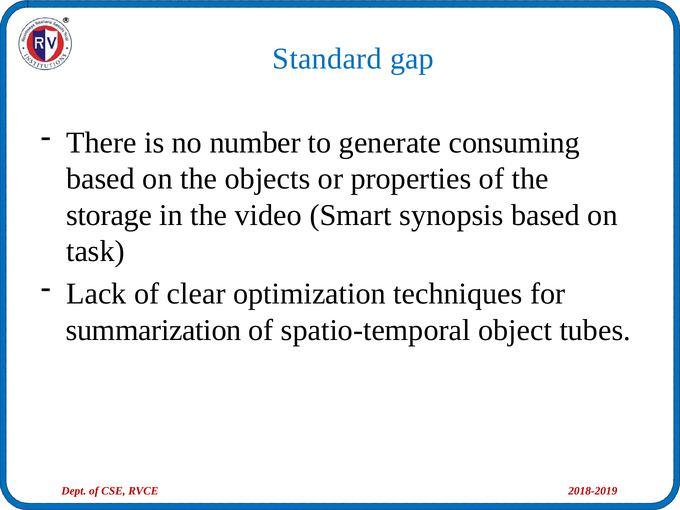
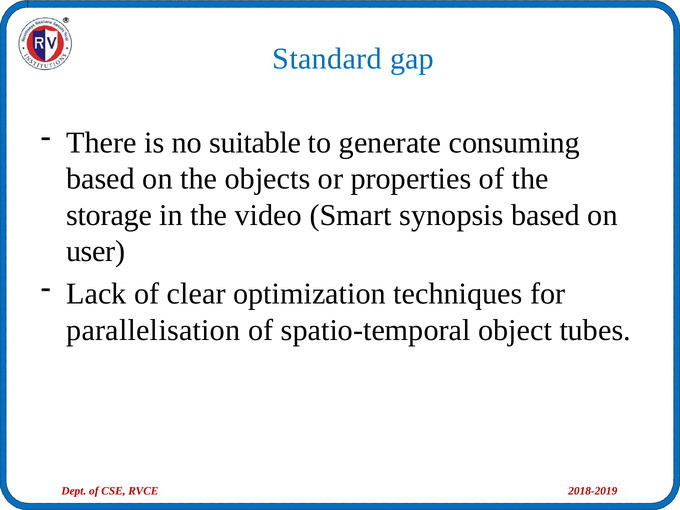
number: number -> suitable (255, 143)
task: task -> user (96, 251)
summarization: summarization -> parallelisation (153, 330)
